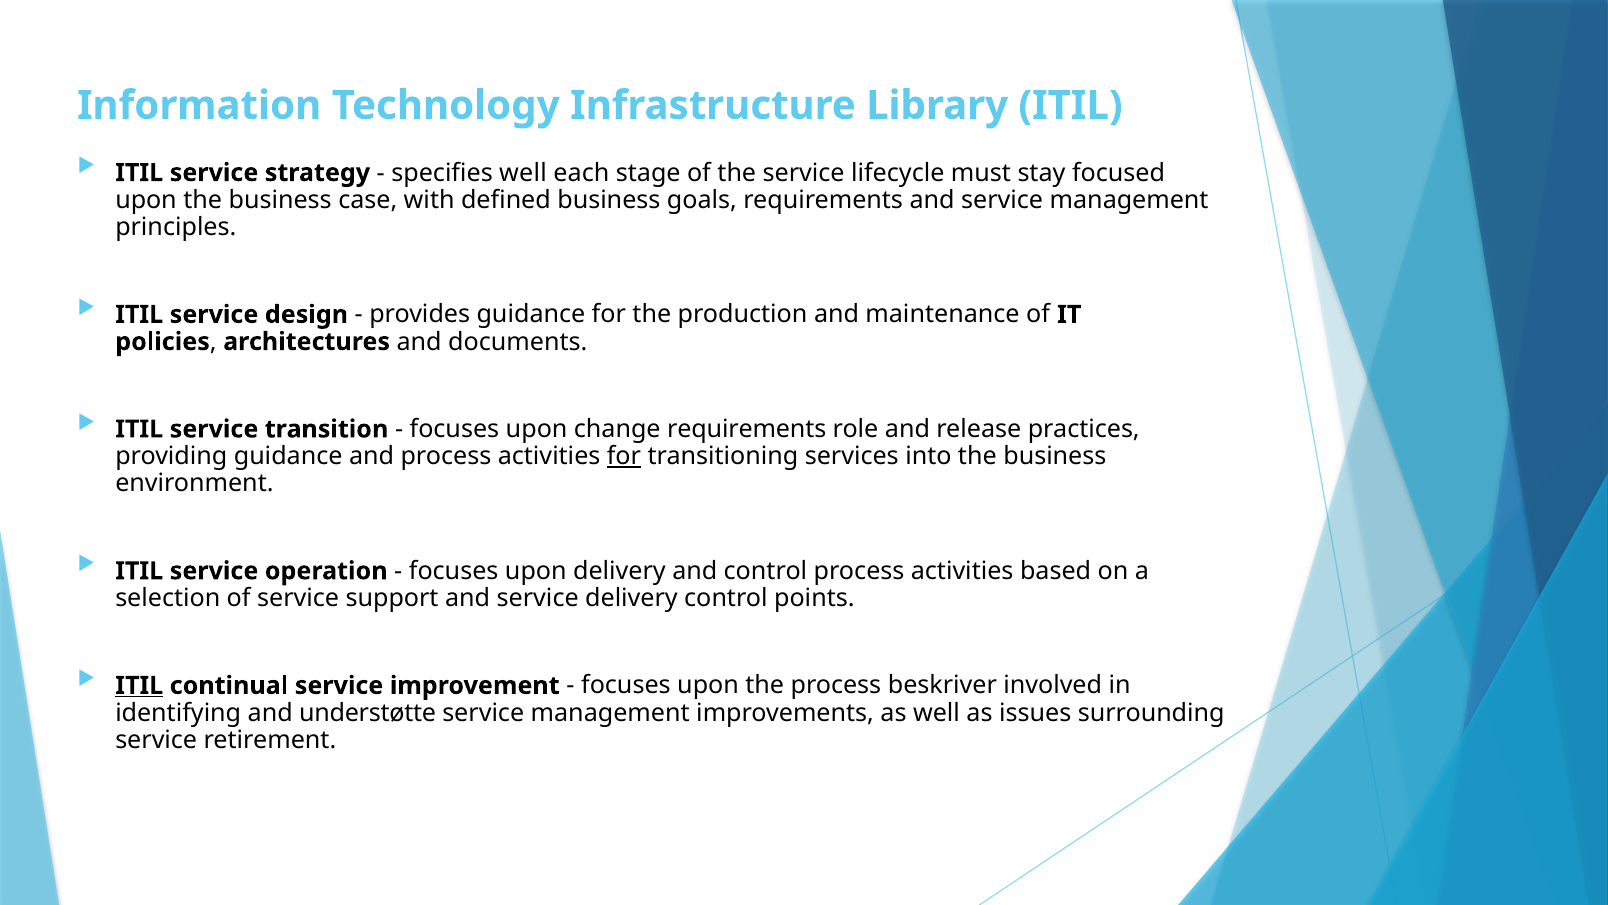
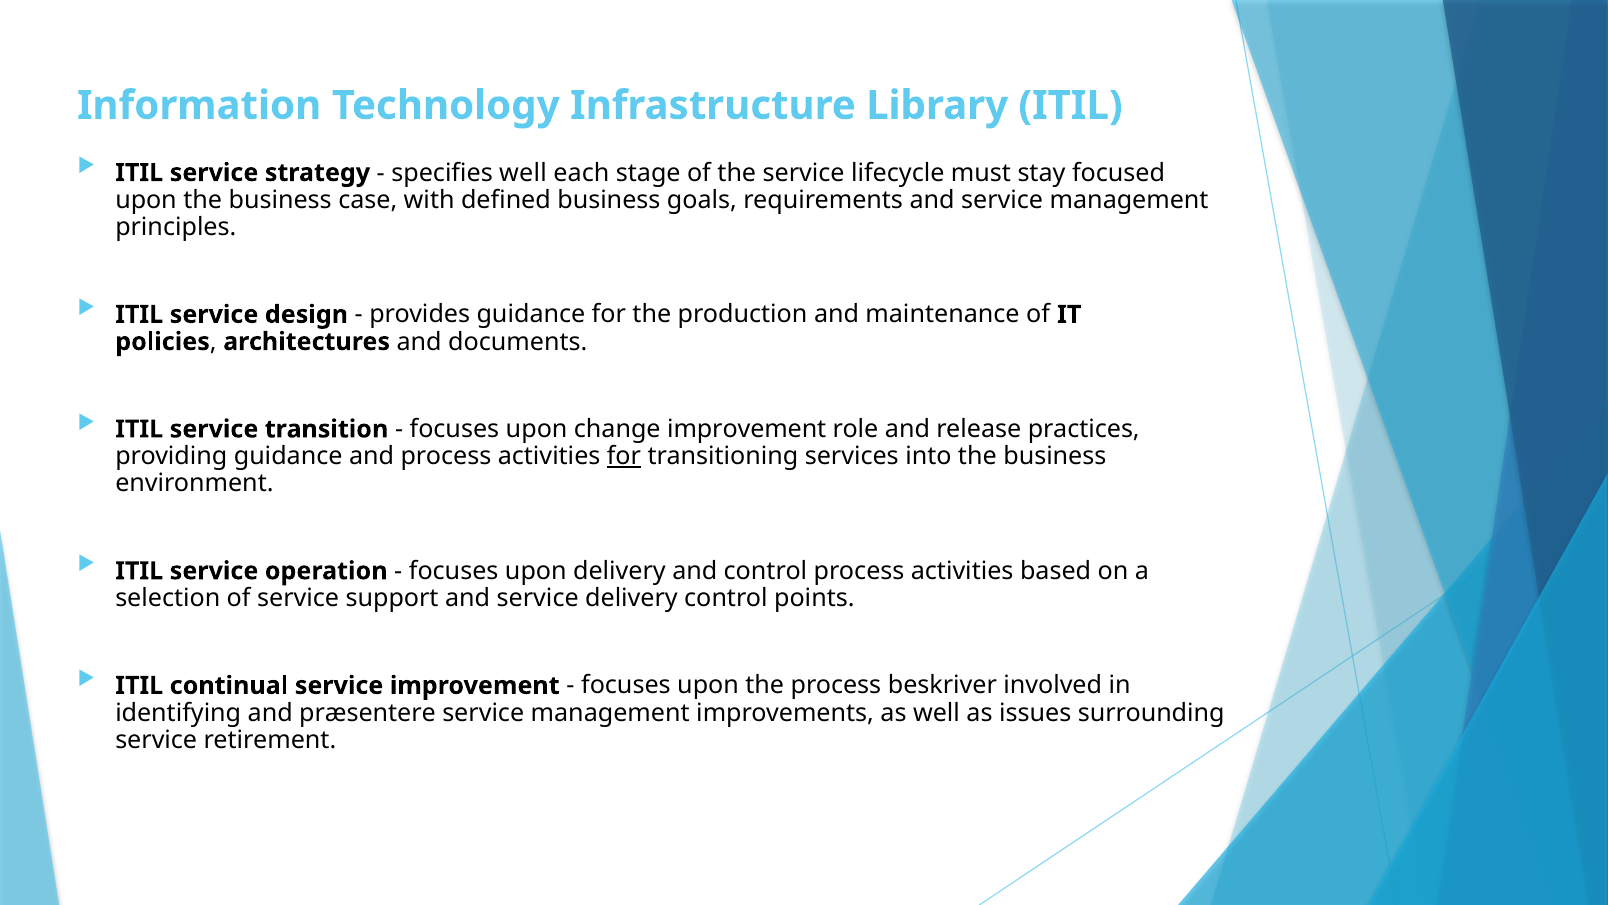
change requirements: requirements -> improvement (747, 429)
ITIL underline: present -> none (139, 685)
understøtte: understøtte -> præsentere (367, 712)
